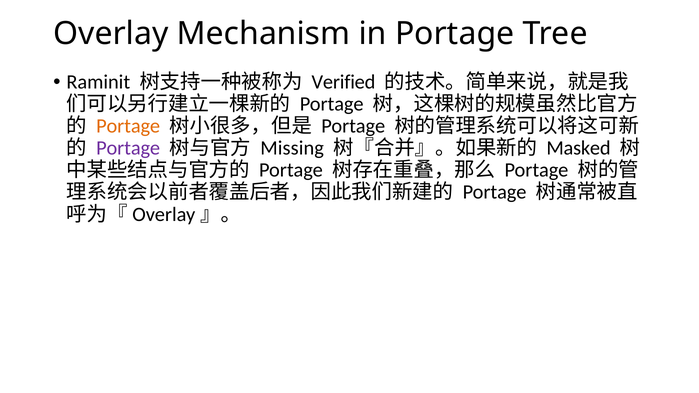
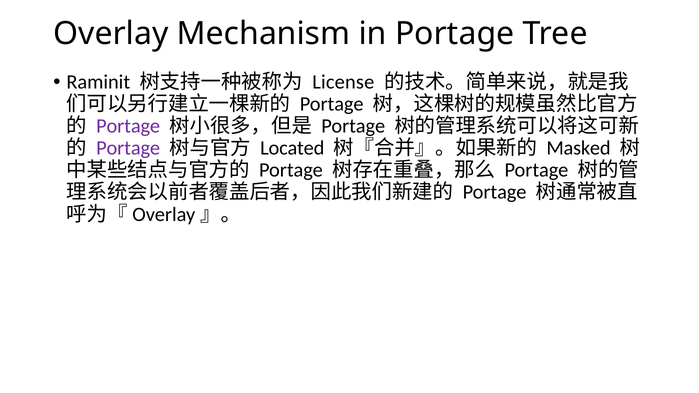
Verified: Verified -> License (343, 82)
Portage colour: orange -> purple (128, 126)
Missing: Missing -> Located (292, 148)
